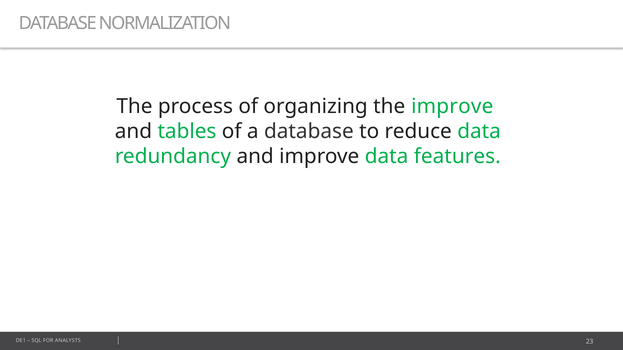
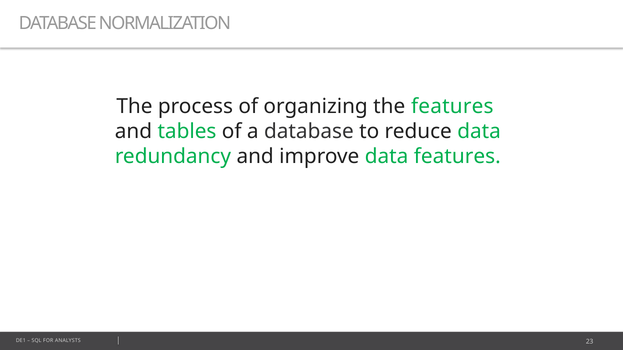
the improve: improve -> features (452, 107)
